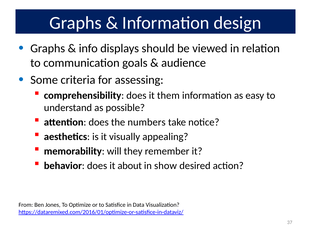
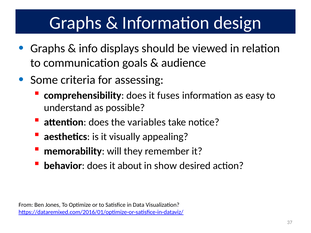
them: them -> fuses (168, 95)
numbers: numbers -> variables (147, 122)
